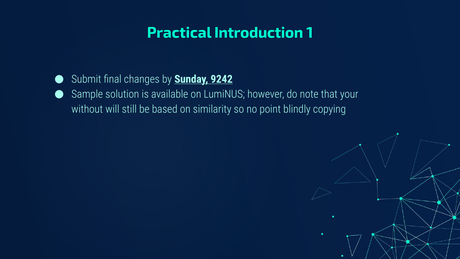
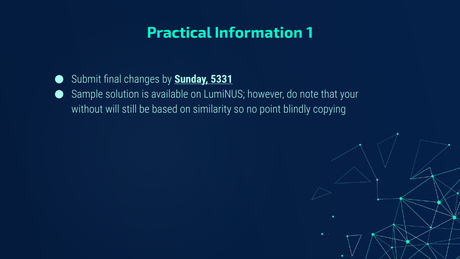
Introduction: Introduction -> Information (259, 33)
9242: 9242 -> 5331 (222, 79)
